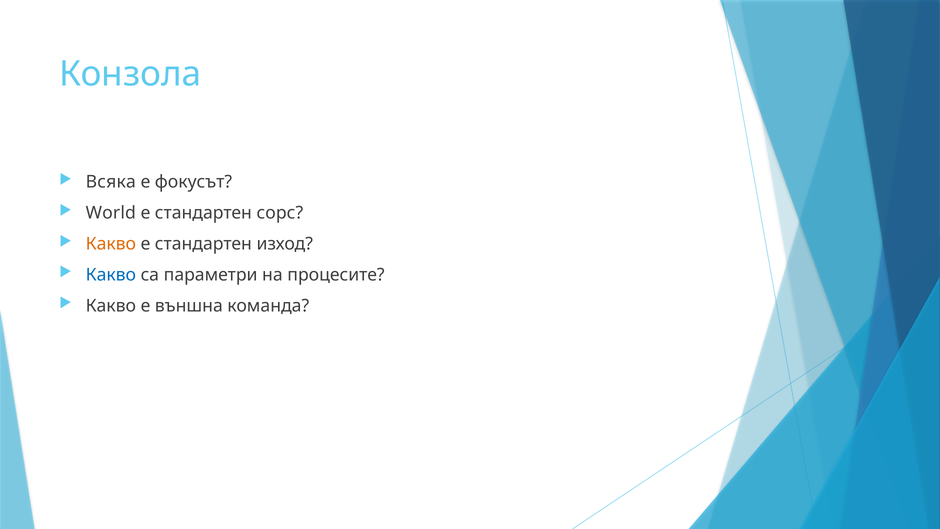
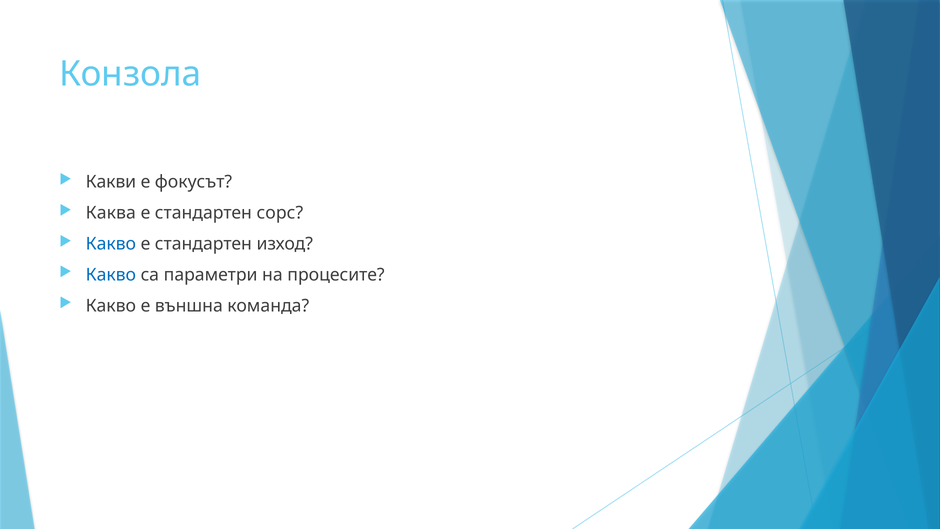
Всяка: Всяка -> Какви (111, 182)
World: World -> Каква (111, 213)
Какво colour: orange -> blue (111, 244)
